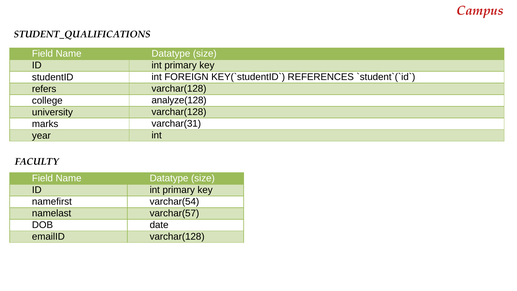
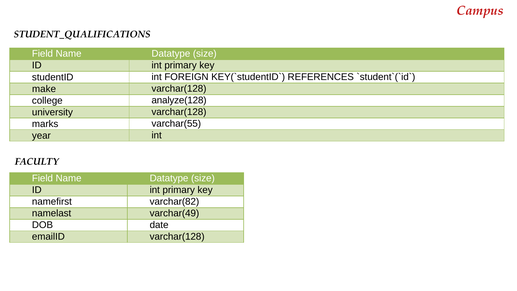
refers: refers -> make (44, 89)
varchar(31: varchar(31 -> varchar(55 (176, 123)
varchar(54: varchar(54 -> varchar(82 (174, 201)
varchar(57: varchar(57 -> varchar(49 (174, 213)
